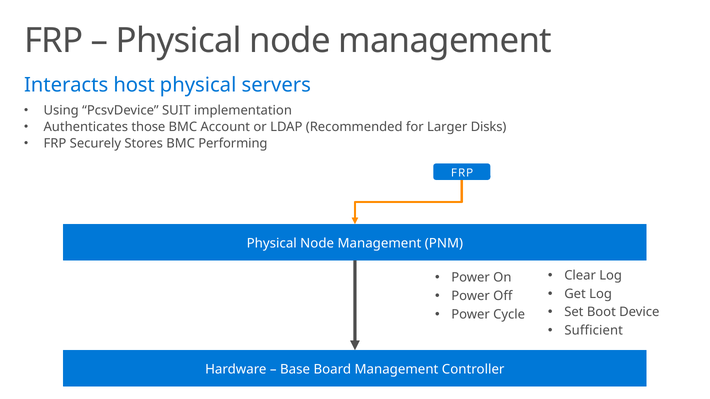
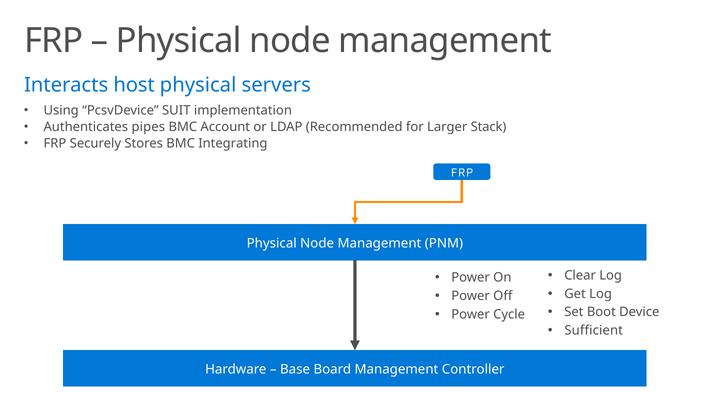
those: those -> pipes (148, 127)
Disks: Disks -> Stack (488, 127)
Performing: Performing -> Integrating (233, 144)
